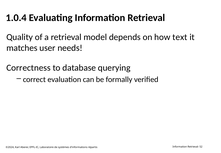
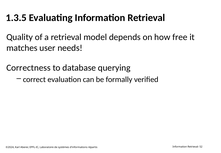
1.0.4: 1.0.4 -> 1.3.5 (16, 18)
text: text -> free (180, 37)
